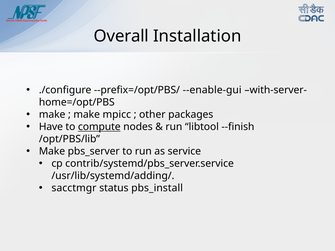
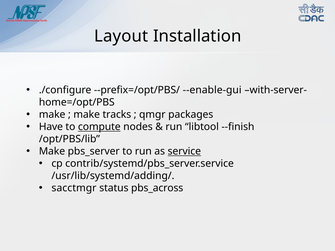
Overall: Overall -> Layout (121, 36)
mpicc: mpicc -> tracks (117, 115)
other: other -> qmgr (152, 115)
service underline: none -> present (184, 151)
pbs_install: pbs_install -> pbs_across (157, 188)
